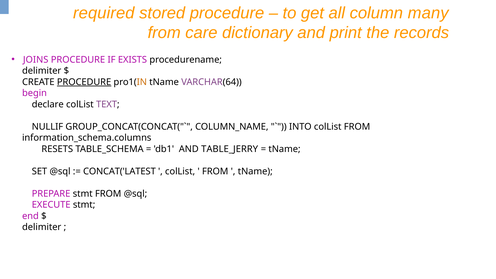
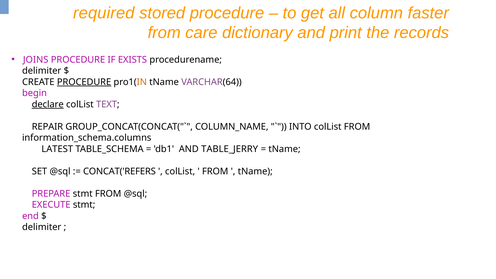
many: many -> faster (428, 13)
declare underline: none -> present (48, 104)
NULLIF: NULLIF -> REPAIR (47, 127)
RESETS: RESETS -> LATEST (57, 149)
CONCAT('LATEST: CONCAT('LATEST -> CONCAT('REFERS (119, 171)
